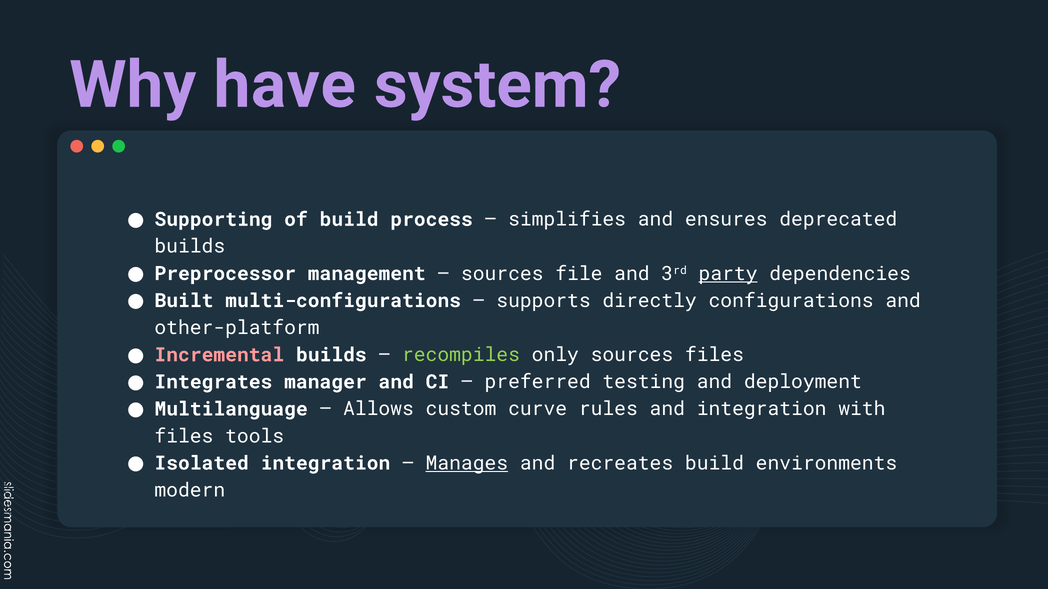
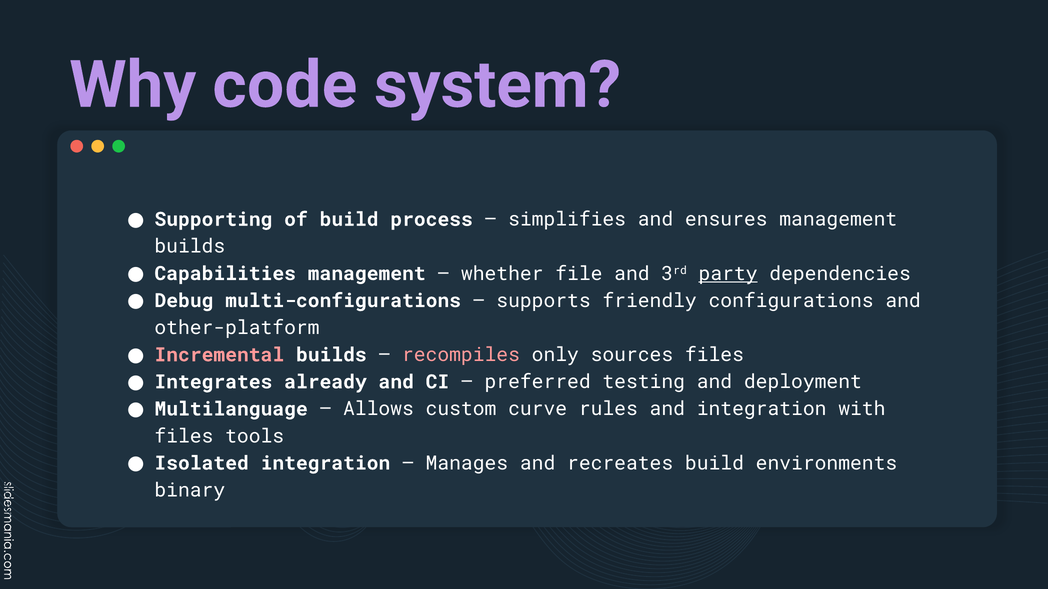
have: have -> code (285, 85)
ensures deprecated: deprecated -> management (838, 220)
Preprocessor: Preprocessor -> Capabilities (225, 274)
sources: sources -> whether (502, 274)
Built: Built -> Debug (184, 301)
directly: directly -> friendly (650, 301)
recompiles colour: light green -> pink (461, 355)
manager: manager -> already (325, 382)
Manages underline: present -> none (467, 464)
modern: modern -> binary (190, 491)
